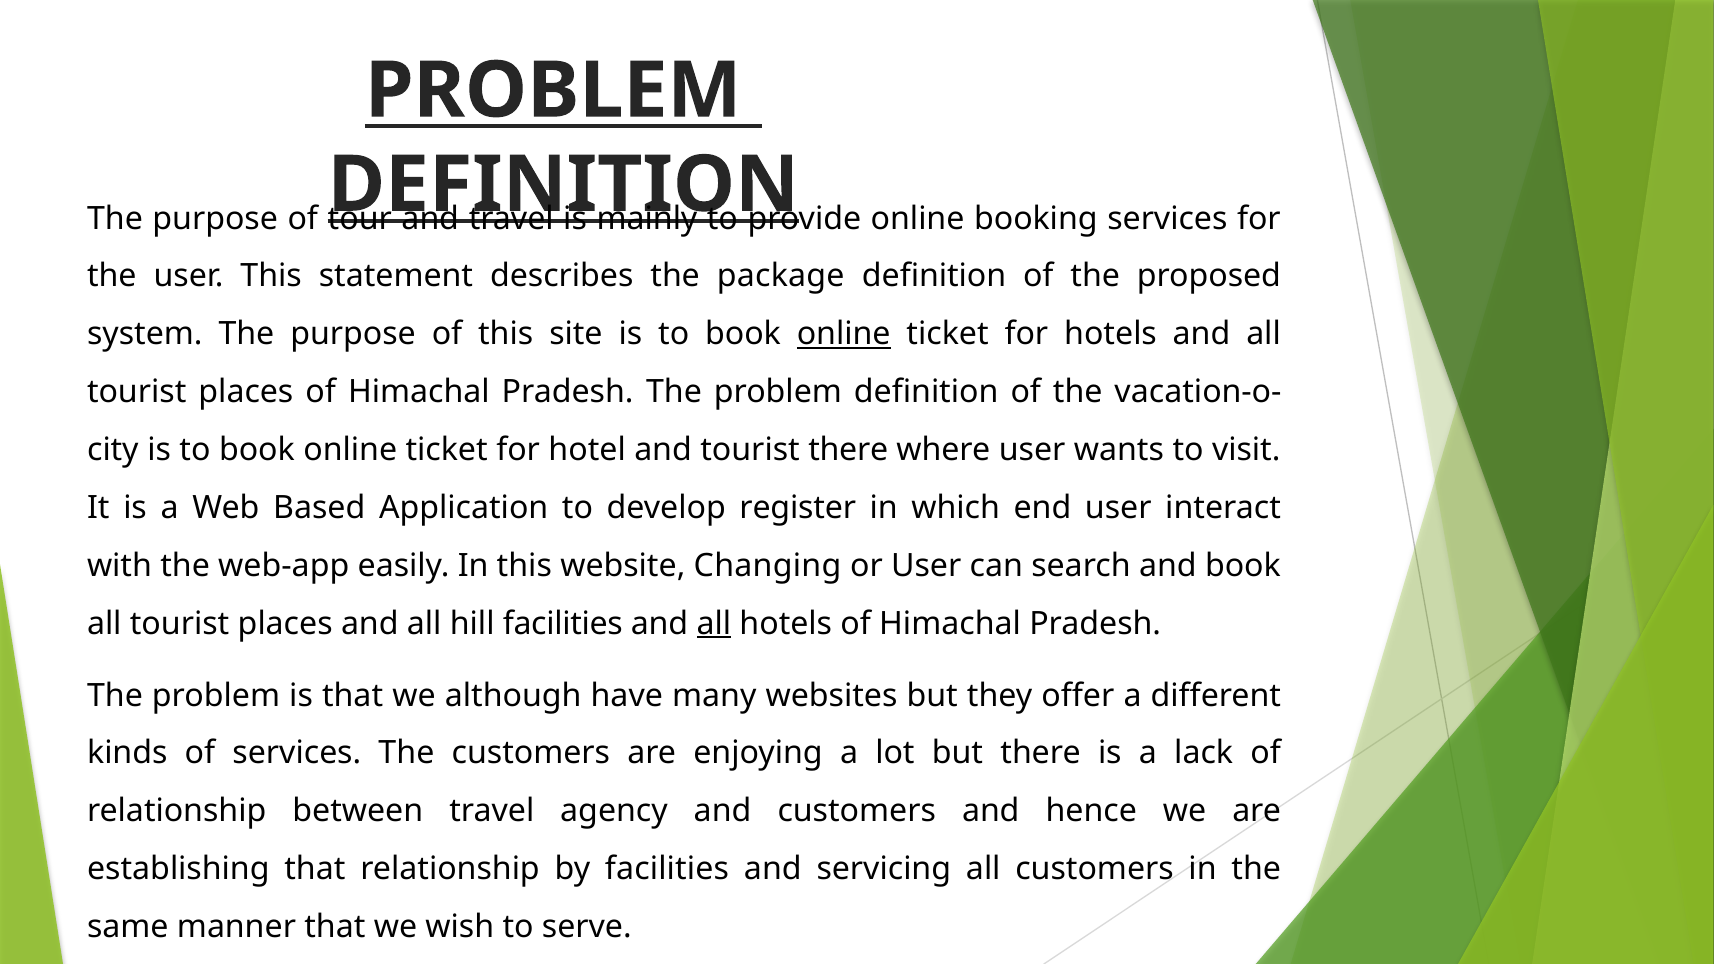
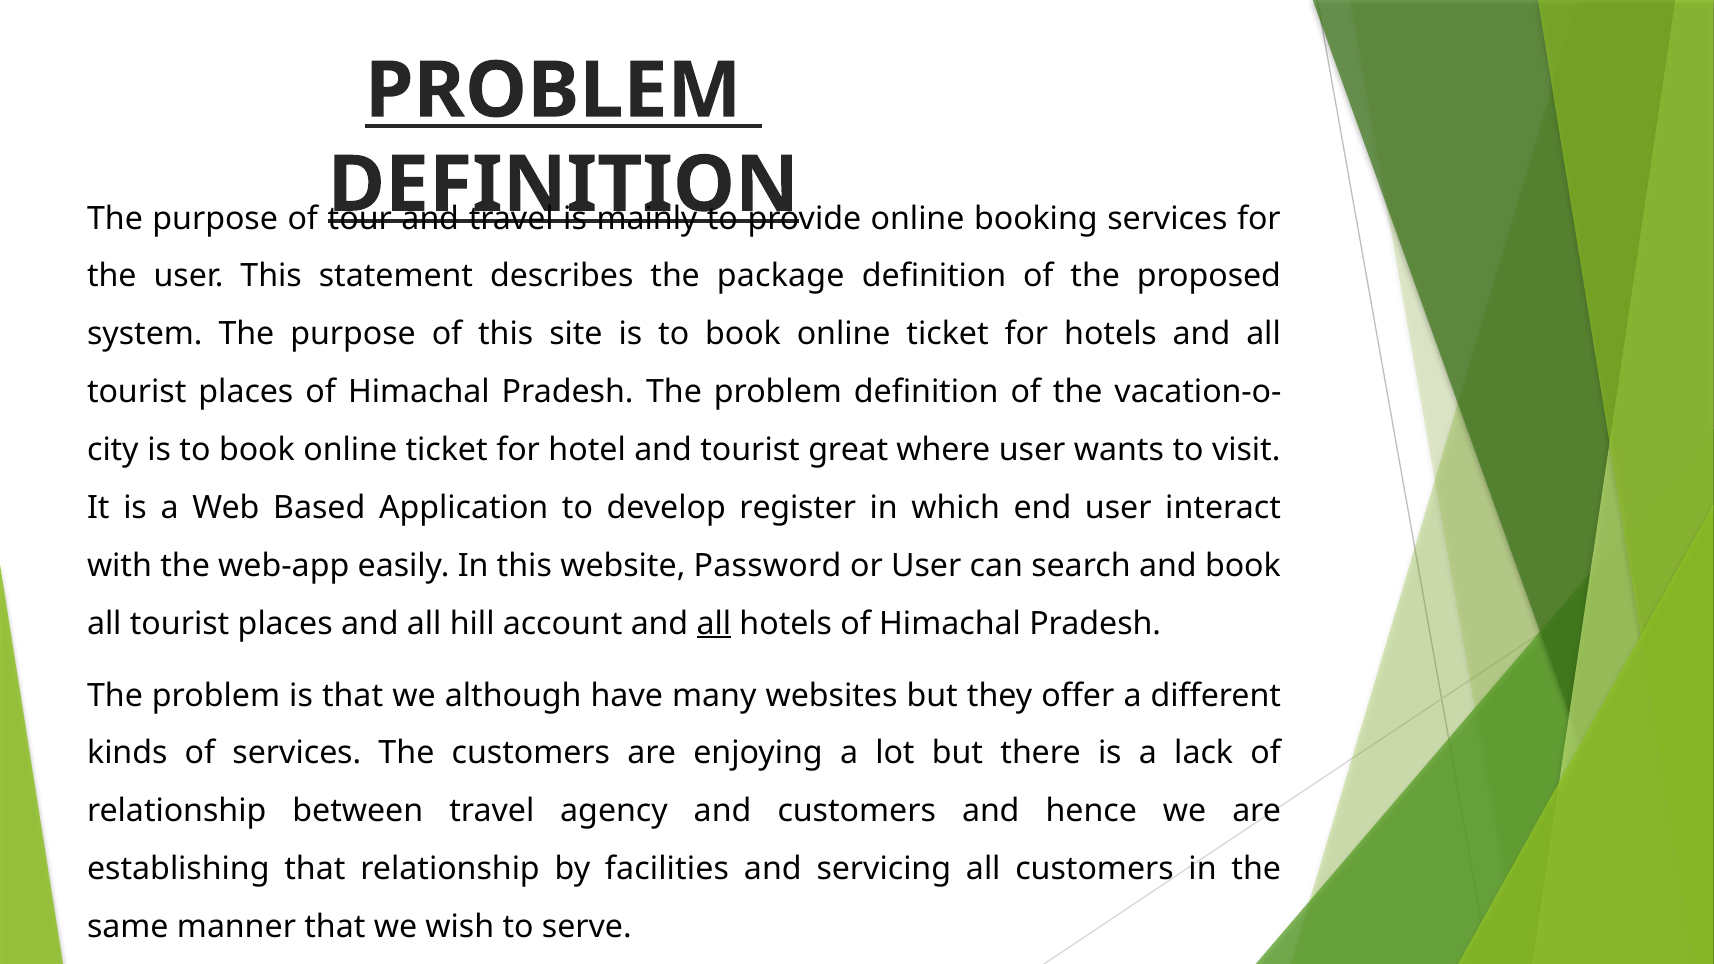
online underline: present -> none (844, 334)
tourist there: there -> great (848, 450)
Changing: Changing -> Password (768, 566)
hill facilities: facilities -> account (563, 623)
